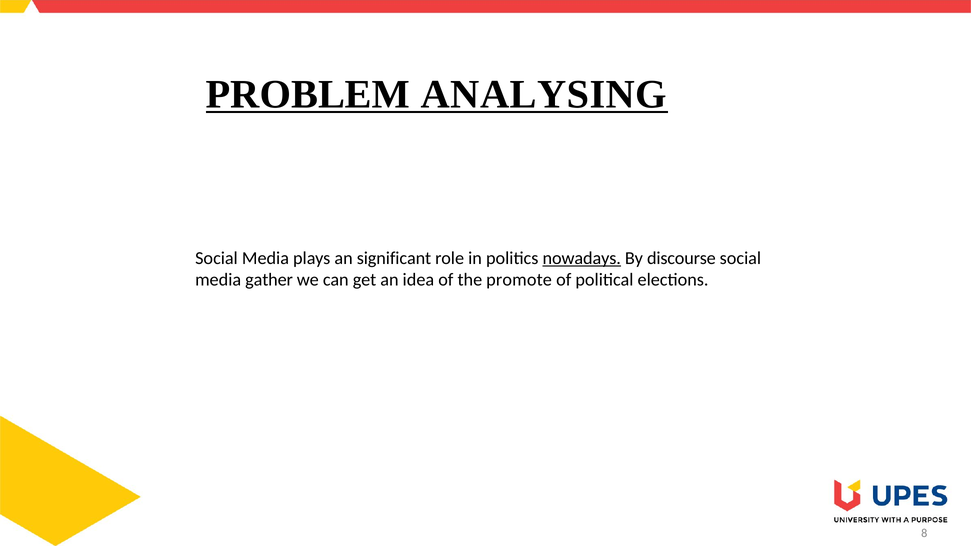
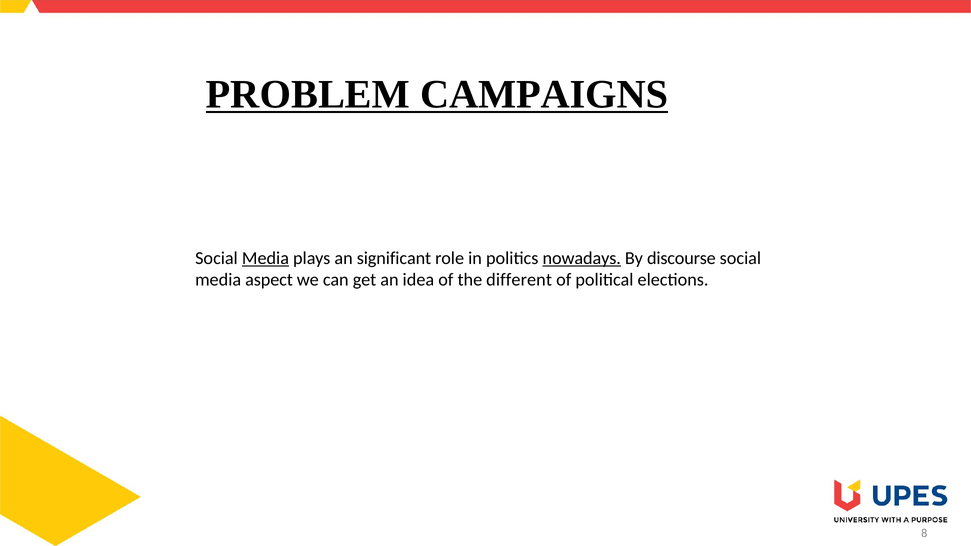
ANALYSING: ANALYSING -> CAMPAIGNS (544, 94)
Media underline: none -> present (265, 258)
gather: gather -> aspect (269, 280)
promote: promote -> different (519, 280)
